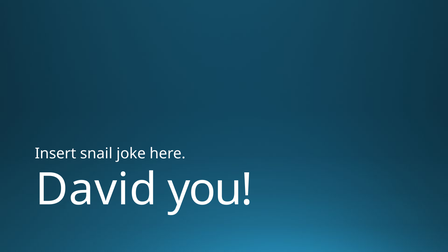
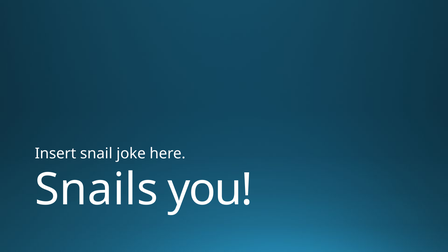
David: David -> Snails (96, 190)
